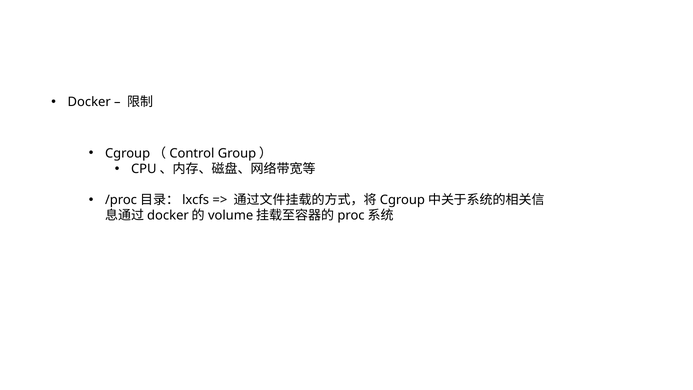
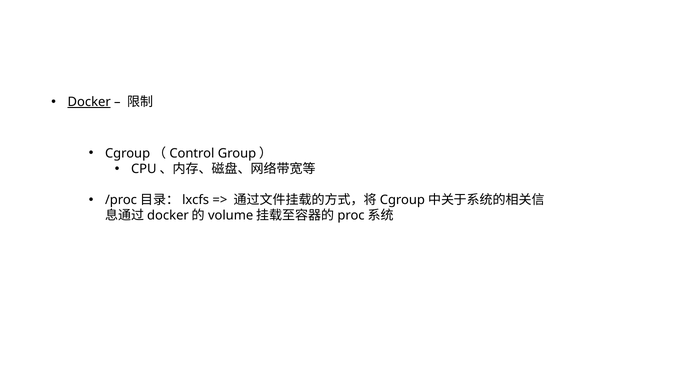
Docker underline: none -> present (89, 102)
